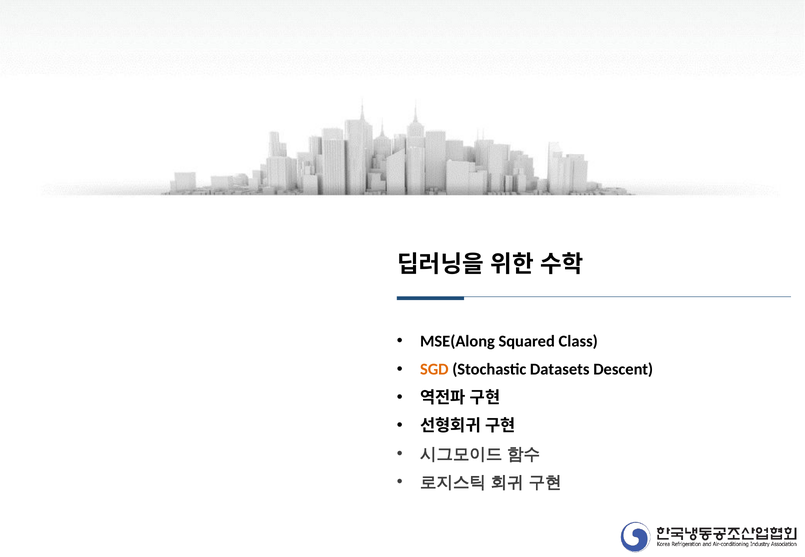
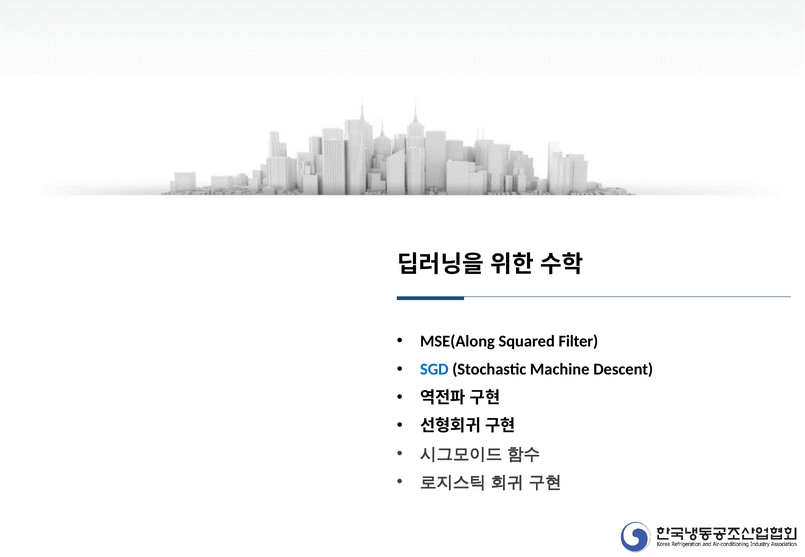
Class: Class -> Filter (578, 342)
SGD colour: orange -> blue (434, 370)
Datasets: Datasets -> Machine (560, 370)
